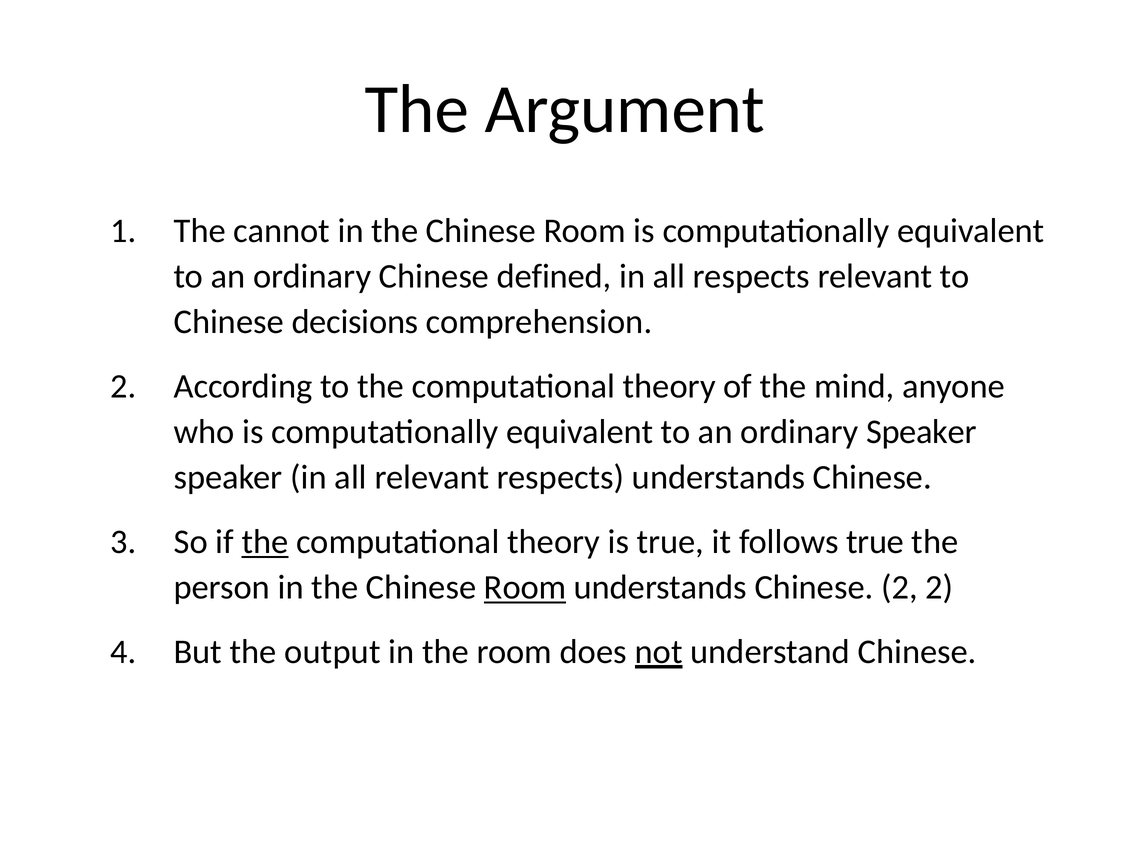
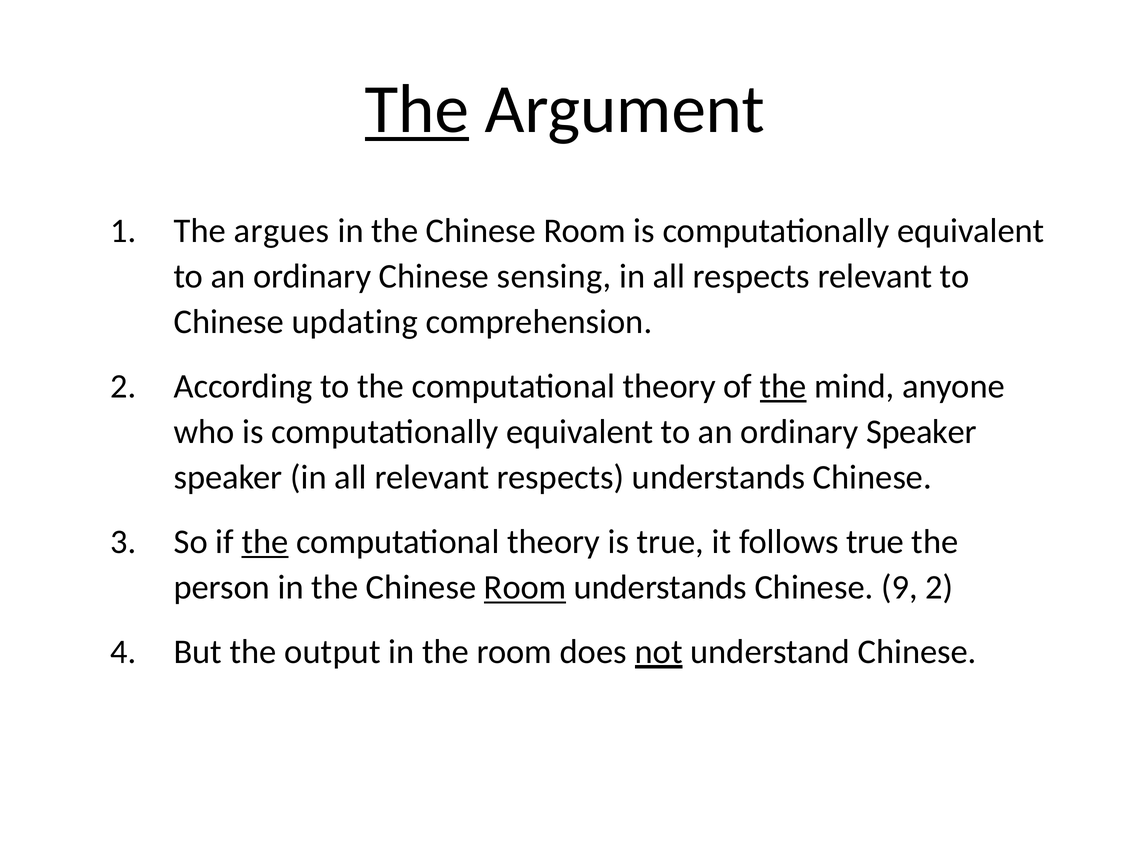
The underline: none -> present (417, 109)
cannot: cannot -> argues (281, 231)
defined: defined -> sensing (554, 276)
decisions: decisions -> updating (355, 322)
the underline: none -> present (783, 386)
Chinese 2: 2 -> 9 (899, 587)
